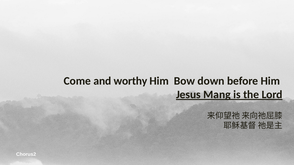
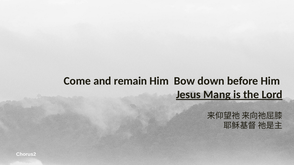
worthy: worthy -> remain (130, 81)
